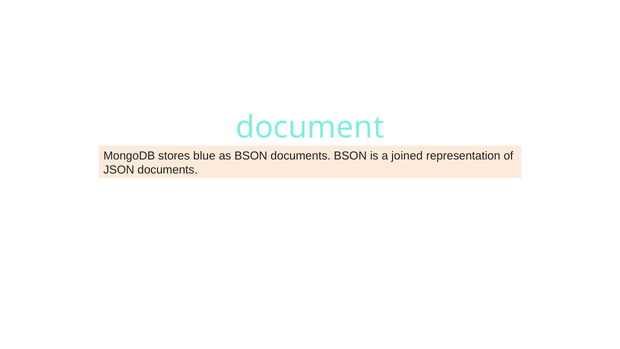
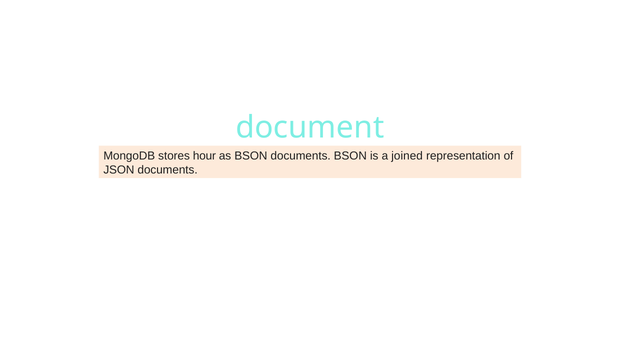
blue: blue -> hour (204, 156)
